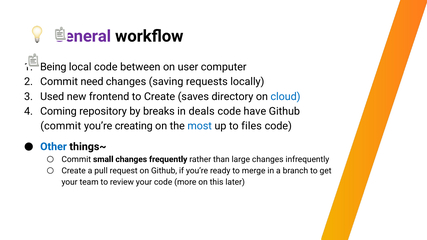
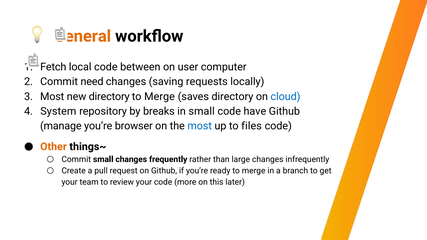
General colour: purple -> orange (82, 36)
Being: Being -> Fetch (53, 67)
Used: Used -> Most (52, 97)
new frontend: frontend -> directory (109, 97)
Create: Create -> Merge (160, 97)
Coming: Coming -> System (58, 111)
in deals: deals -> small (202, 111)
commit: commit -> manage (61, 126)
creating: creating -> browser (134, 126)
Other colour: blue -> orange (53, 147)
